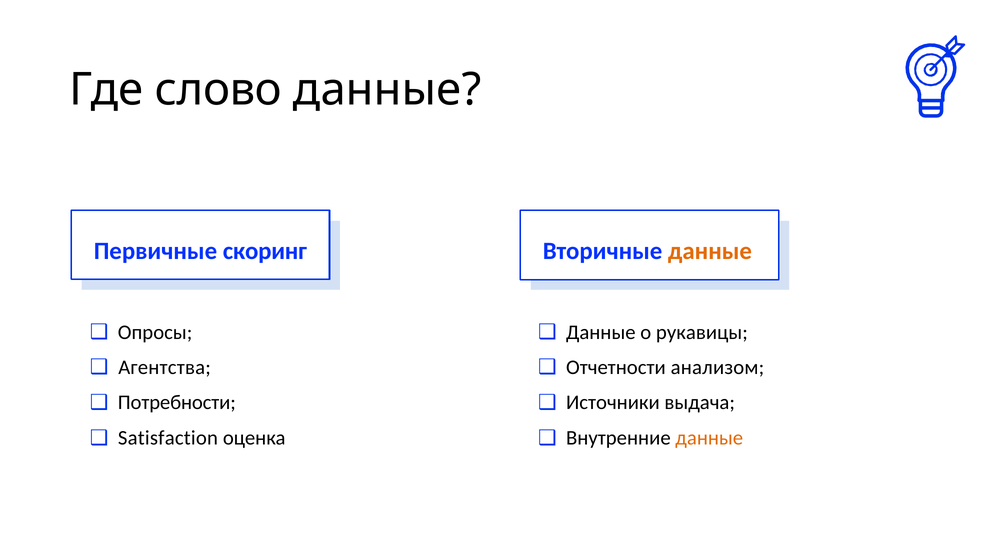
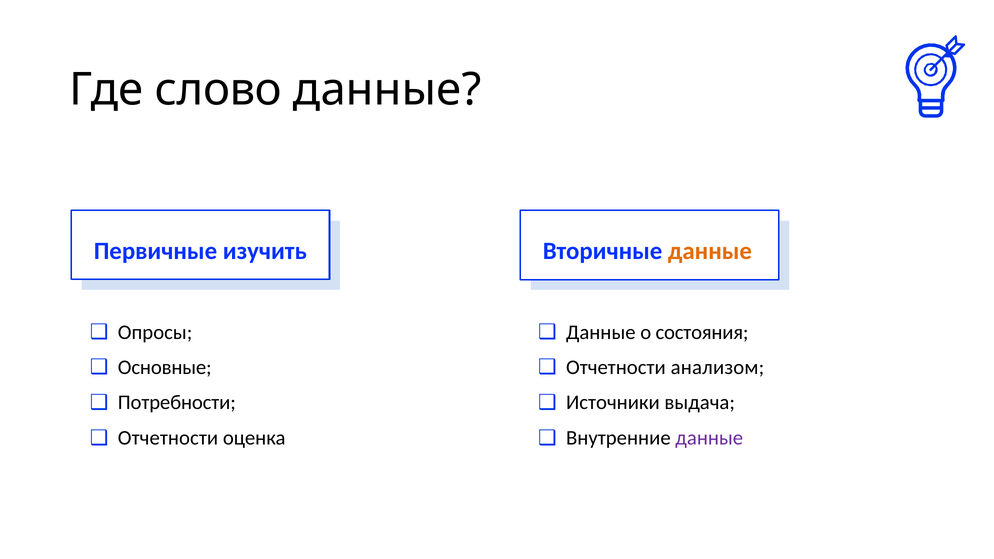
скоринг: скоринг -> изучить (265, 251)
рукавицы: рукавицы -> состояния (702, 332)
Агентства: Агентства -> Основные (165, 367)
Satisfaction: Satisfaction -> Отчетности (168, 438)
данные colour: orange -> purple (709, 438)
